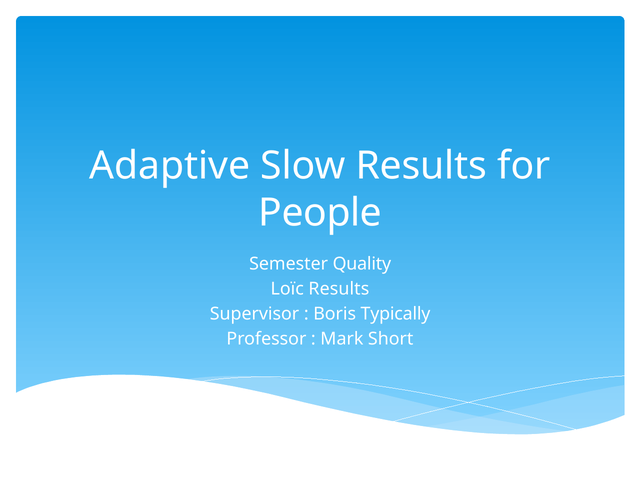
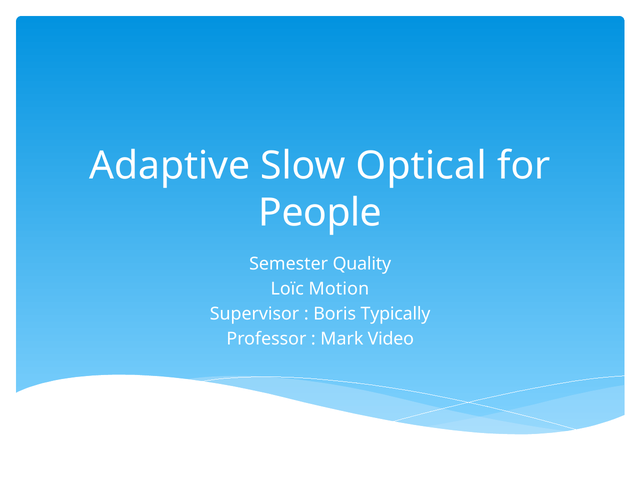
Slow Results: Results -> Optical (421, 166)
Loïc Results: Results -> Motion (339, 289)
Short: Short -> Video (391, 339)
